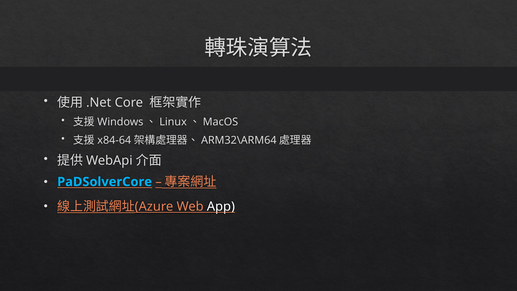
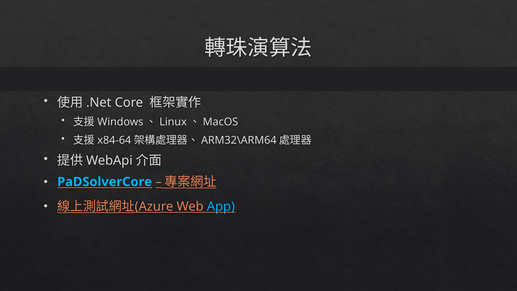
App colour: white -> light blue (221, 206)
